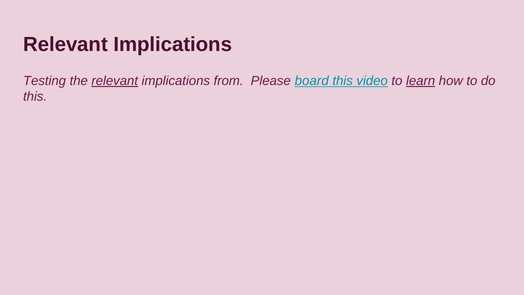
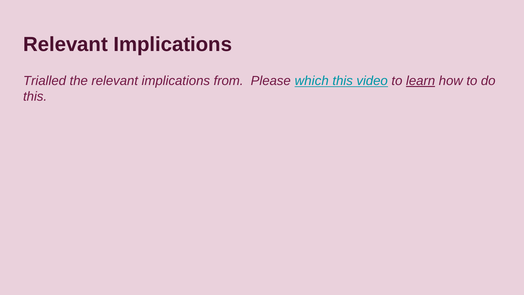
Testing: Testing -> Trialled (45, 81)
relevant underline: present -> none (115, 81)
board: board -> which (312, 81)
